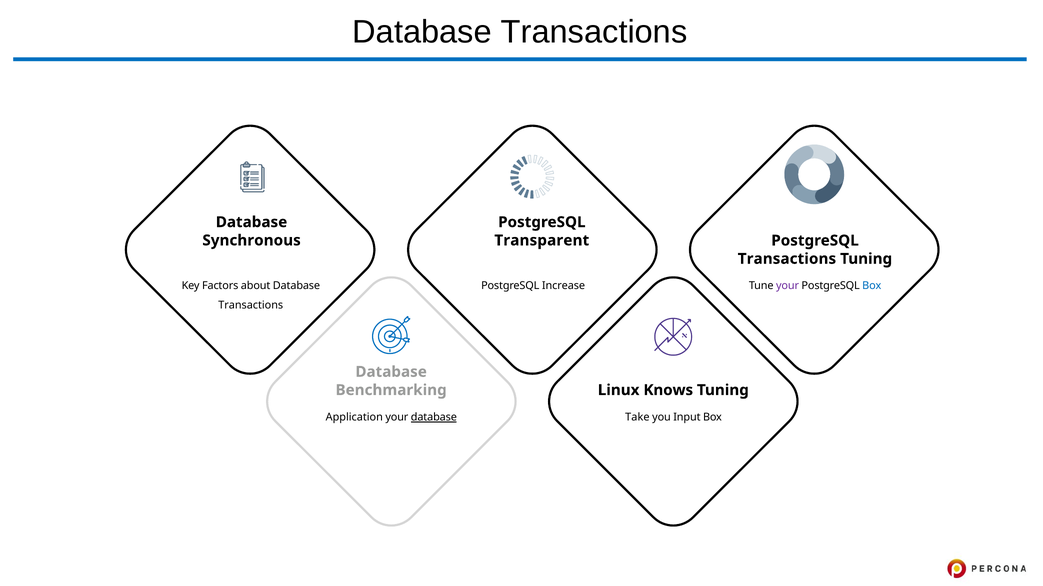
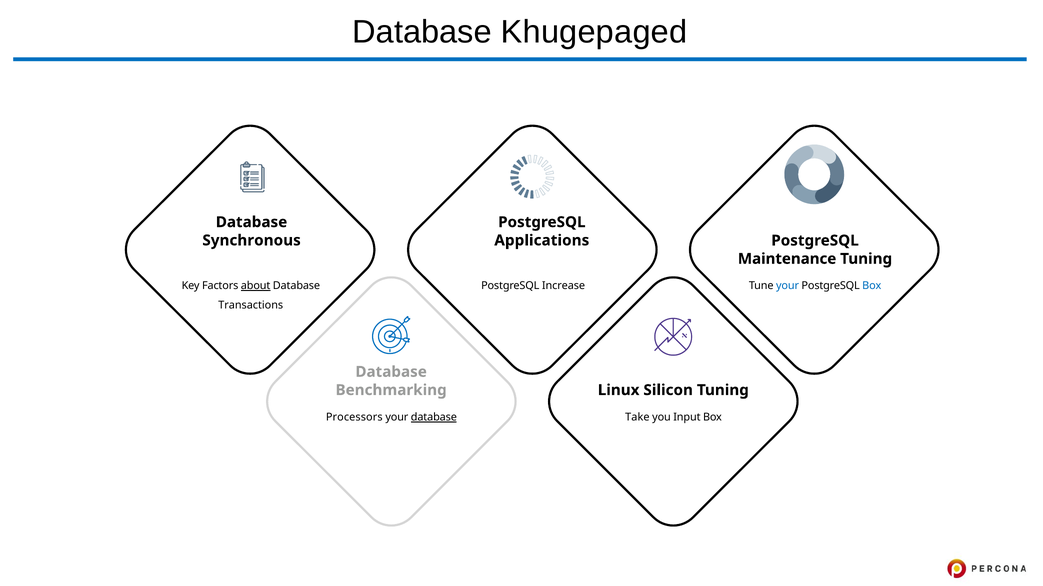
Transactions: Transactions -> Khugepaged (594, 32)
Transparent: Transparent -> Applications (542, 241)
Transactions: Transactions -> Maintenance (787, 259)
about underline: none -> present (256, 286)
your colour: purple -> blue (788, 286)
Knows: Knows -> Silicon (668, 391)
Application: Application -> Processors (354, 418)
